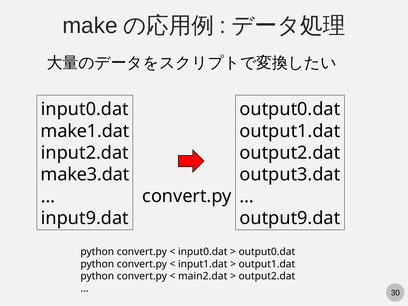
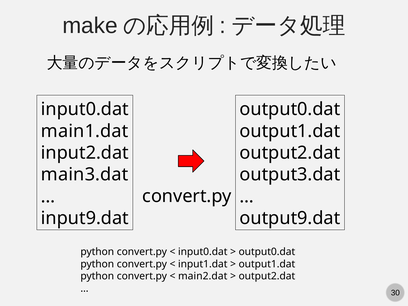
make1.dat: make1.dat -> main1.dat (85, 131)
make3.dat: make3.dat -> main3.dat (85, 175)
